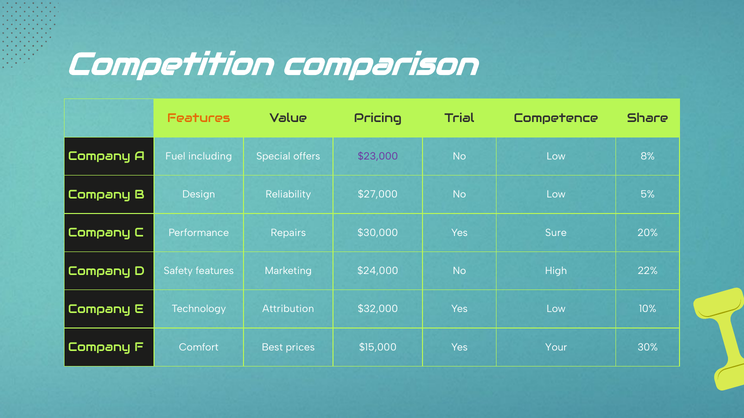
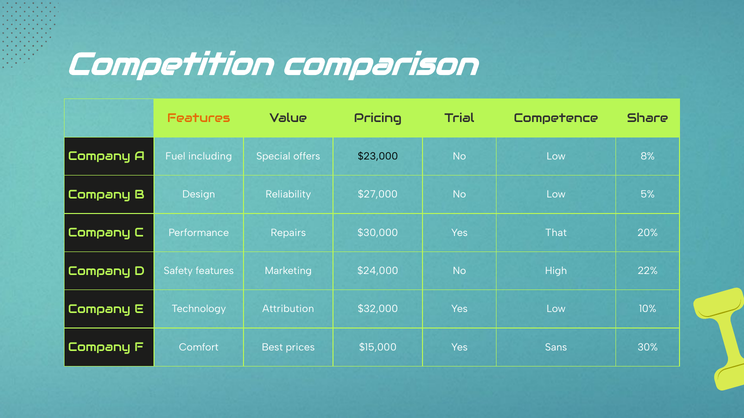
$23,000 colour: purple -> black (378, 157)
Sure: Sure -> That (556, 233)
Your: Your -> Sans (556, 348)
